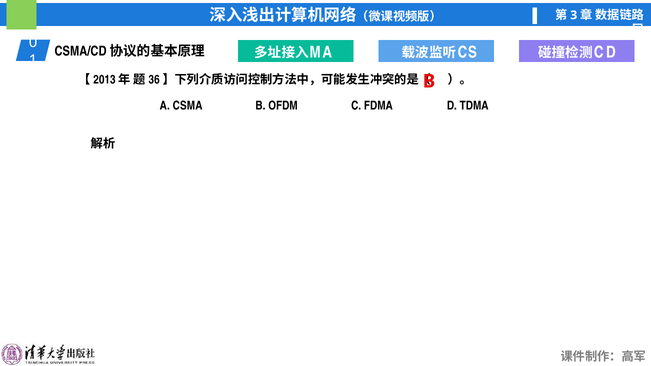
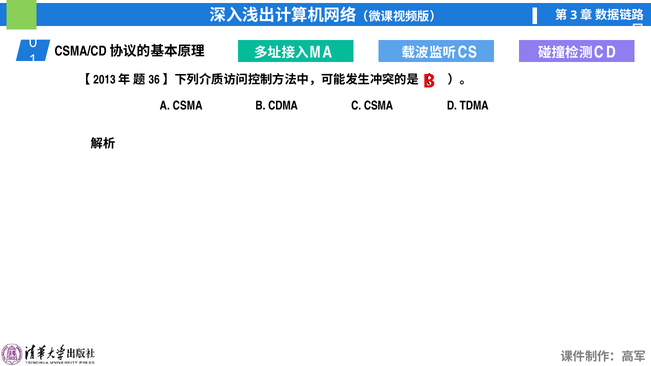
OFDM: OFDM -> CDMA (283, 106)
C FDMA: FDMA -> CSMA (378, 106)
